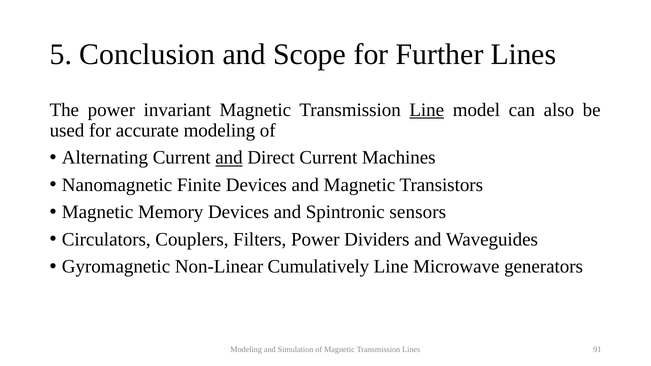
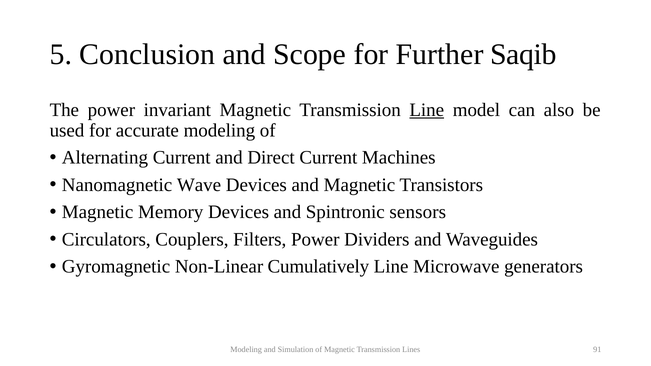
Further Lines: Lines -> Saqib (523, 55)
and underline: present -> none (229, 158)
Finite: Finite -> Wave (199, 185)
